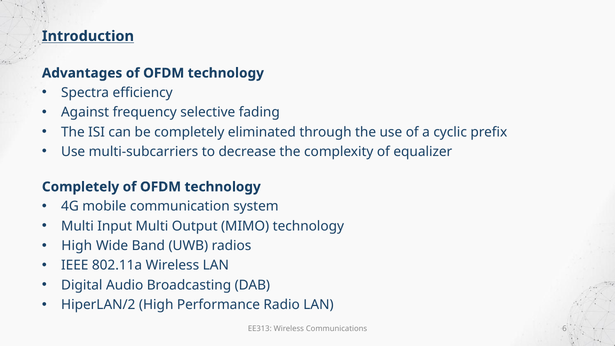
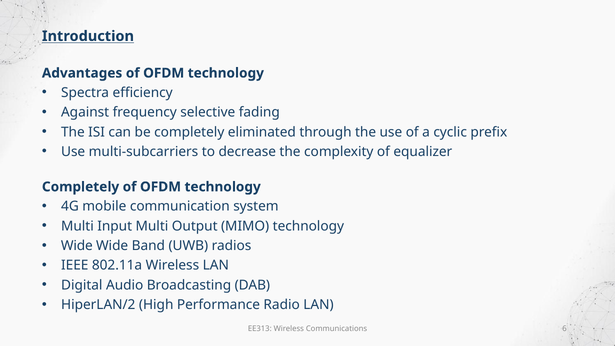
High: High -> Wide (77, 246)
